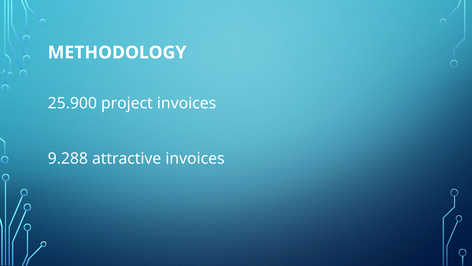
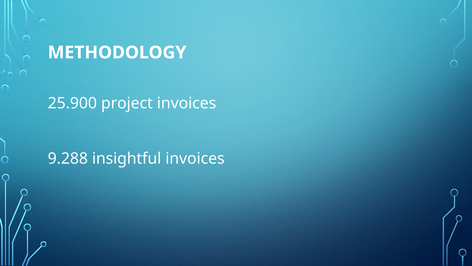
attractive: attractive -> insightful (127, 158)
